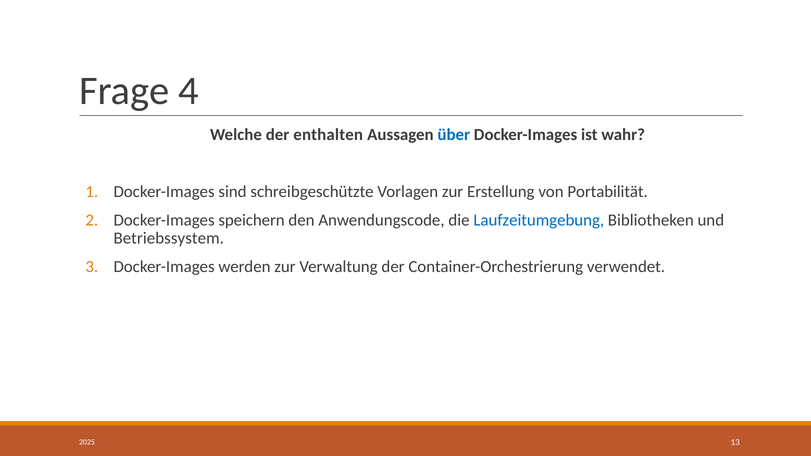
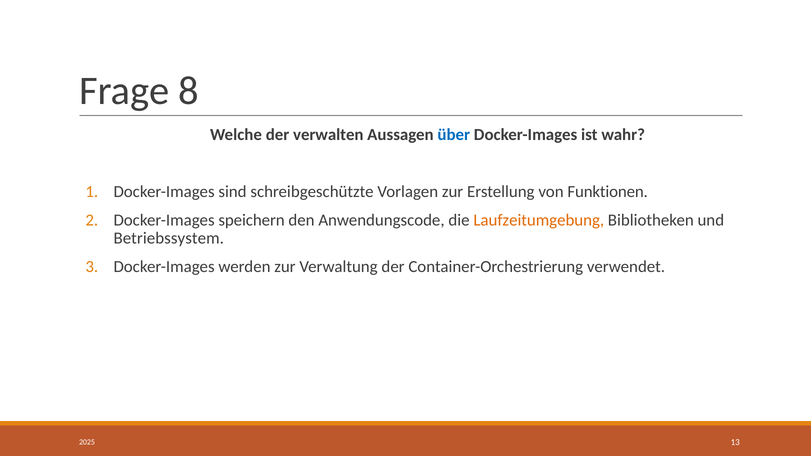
4: 4 -> 8 (189, 91)
enthalten: enthalten -> verwalten (328, 135)
Portabilität: Portabilität -> Funktionen (608, 192)
Laufzeitumgebung colour: blue -> orange (539, 220)
